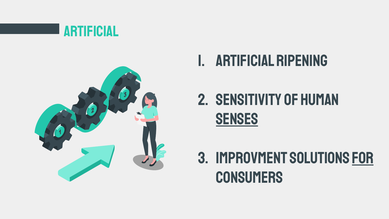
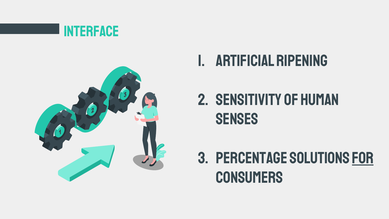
Artificial: Artificial -> Interface (91, 31)
senses underline: present -> none (237, 119)
Improvment: Improvment -> Percentage (252, 158)
